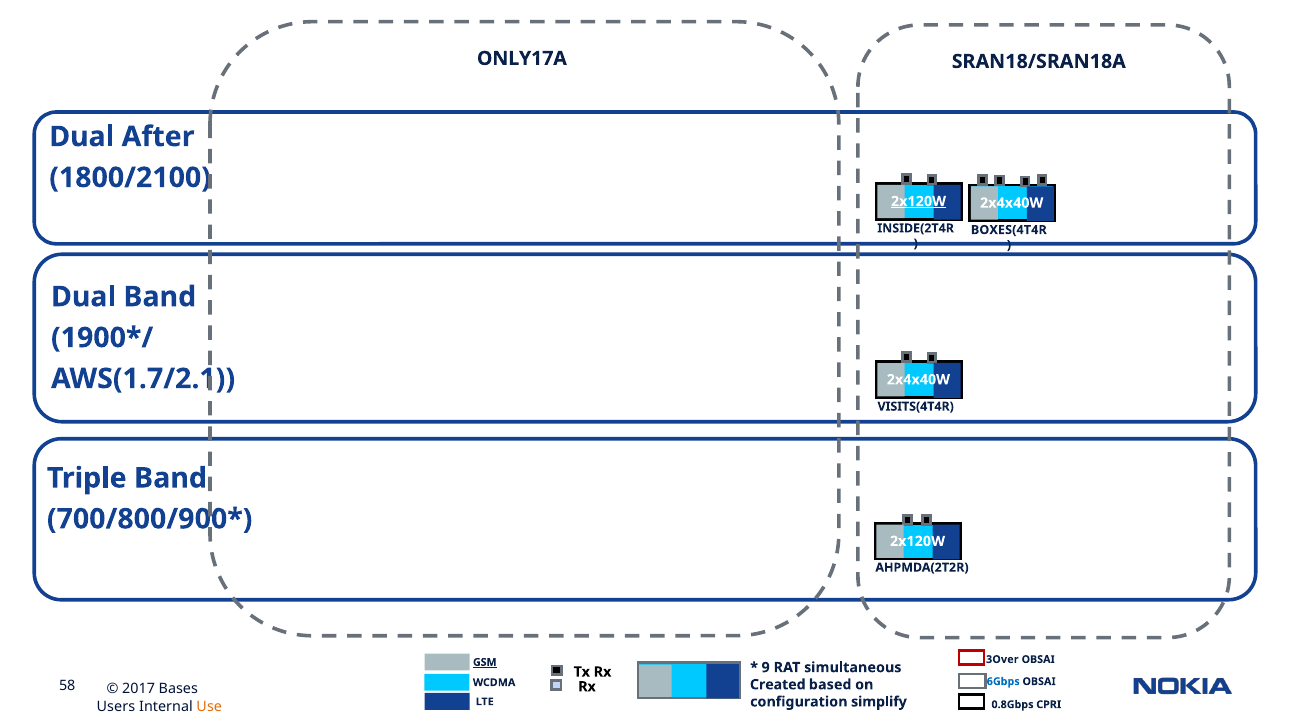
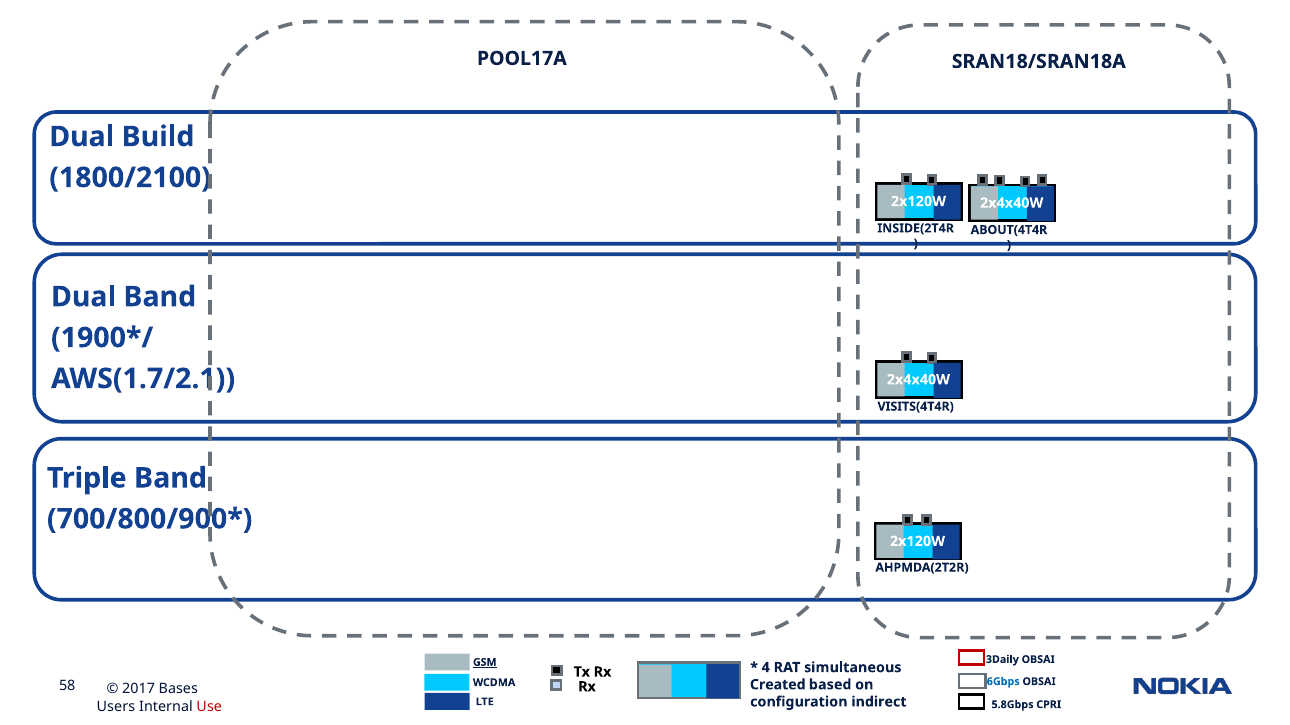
ONLY17A: ONLY17A -> POOL17A (522, 59)
After: After -> Build (158, 137)
2x120W underline: present -> none (918, 202)
BOXES(4T4R: BOXES(4T4R -> ABOUT(4T4R (1009, 230)
3Over: 3Over -> 3Daily (1002, 660)
9: 9 -> 4 (766, 668)
simplify: simplify -> indirect (879, 702)
Use colour: orange -> red (209, 707)
0.8Gbps: 0.8Gbps -> 5.8Gbps (1012, 705)
